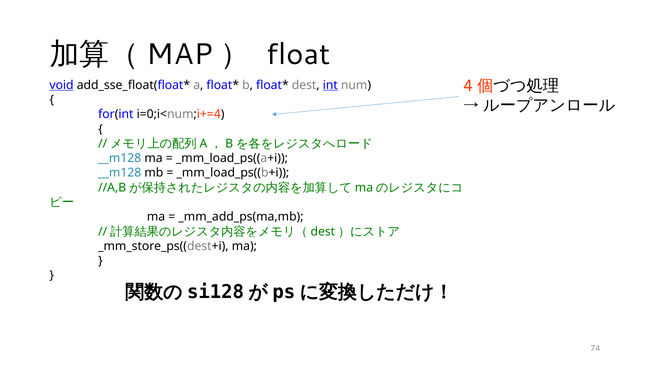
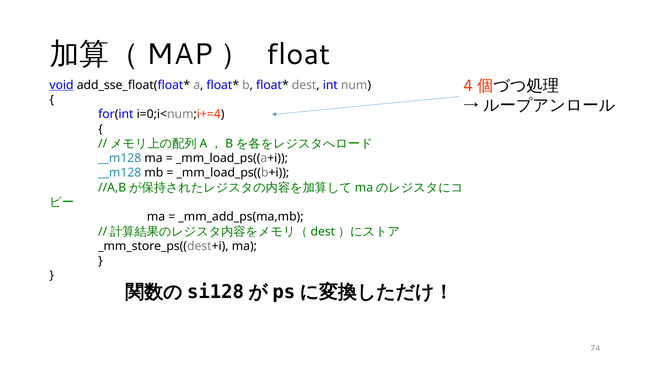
int underline: present -> none (330, 85)
